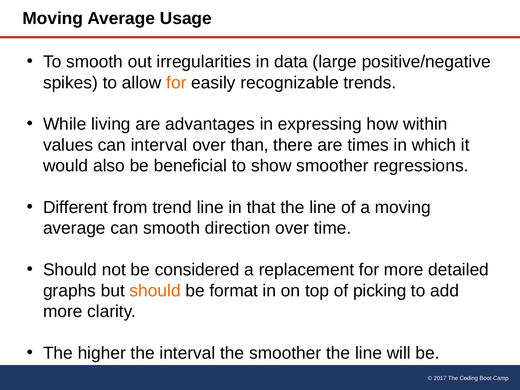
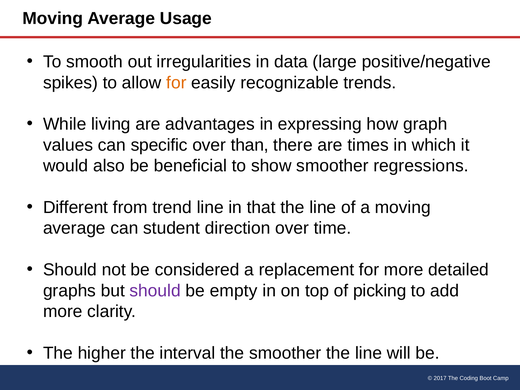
within: within -> graph (425, 124)
can interval: interval -> specific (159, 145)
can smooth: smooth -> student (172, 228)
should colour: orange -> purple (155, 291)
format: format -> empty (234, 291)
